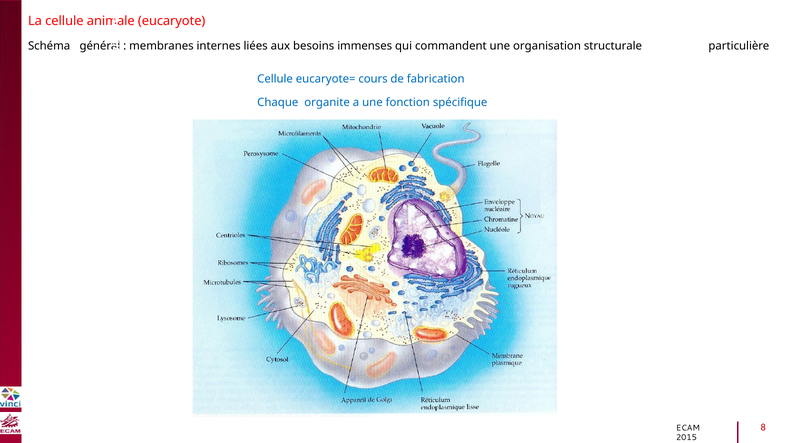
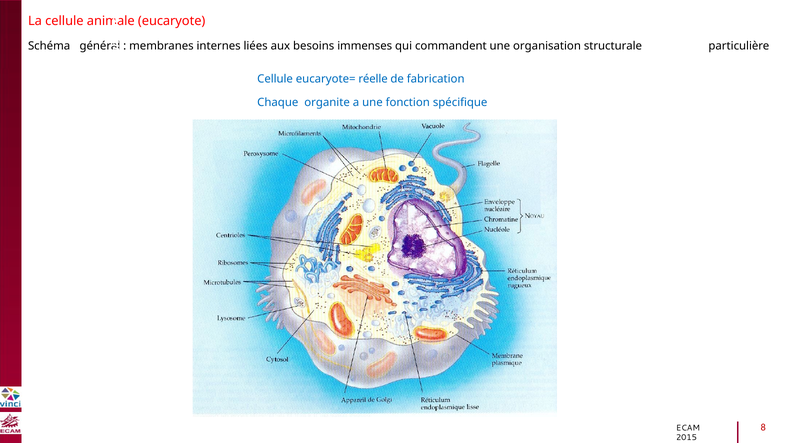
cours: cours -> réelle (373, 79)
